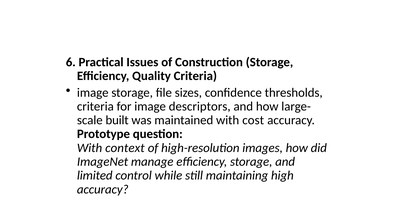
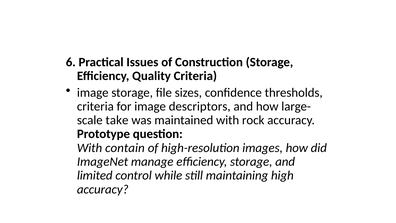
built: built -> take (117, 120)
cost: cost -> rock (253, 120)
context: context -> contain (125, 148)
